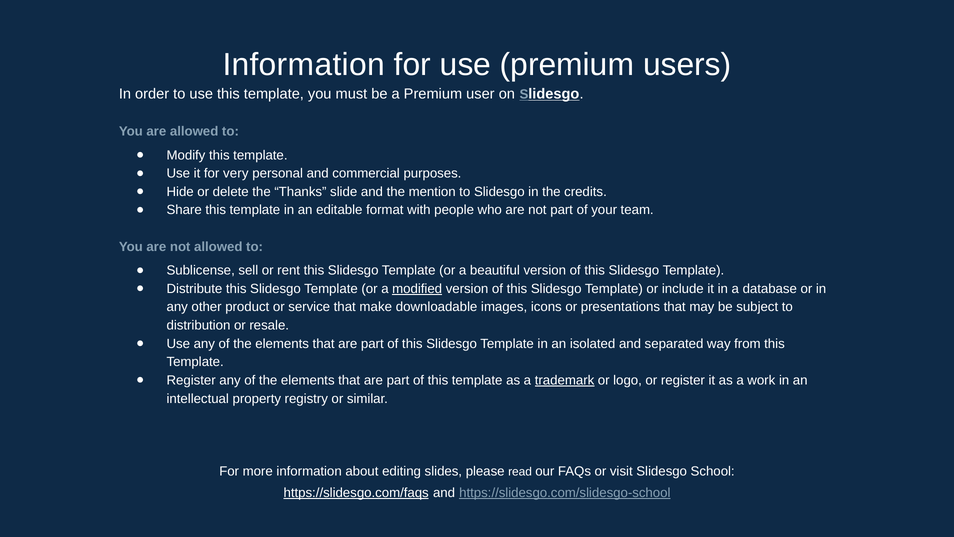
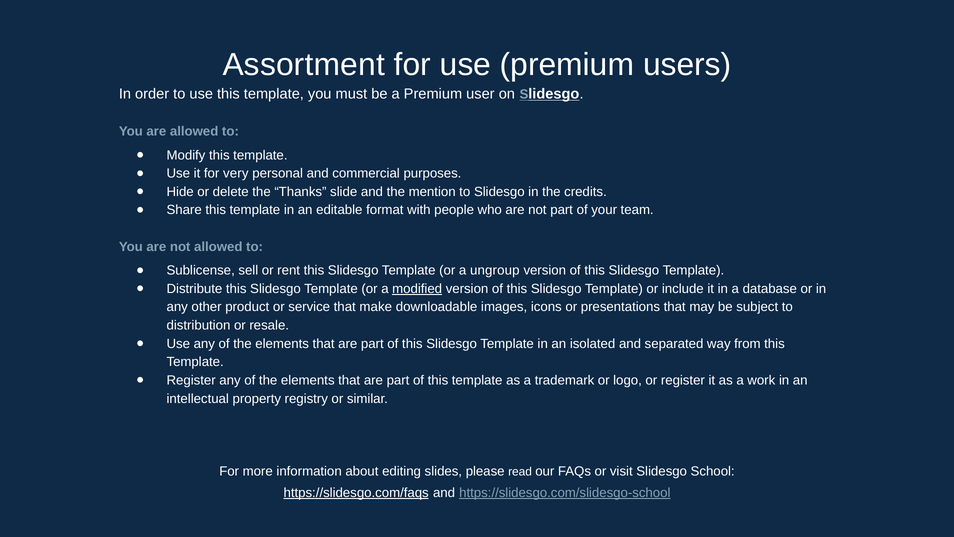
Information: Information -> Assortment (304, 65)
beautiful: beautiful -> ungroup (495, 270)
trademark underline: present -> none (565, 380)
